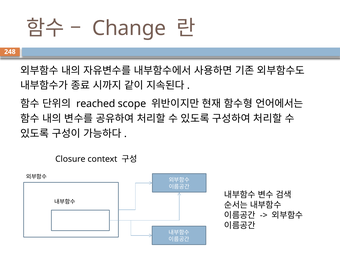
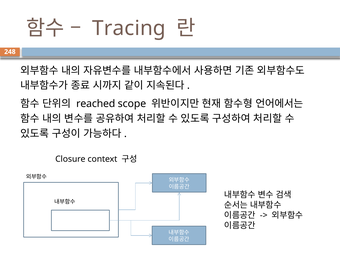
Change: Change -> Tracing (129, 28)
